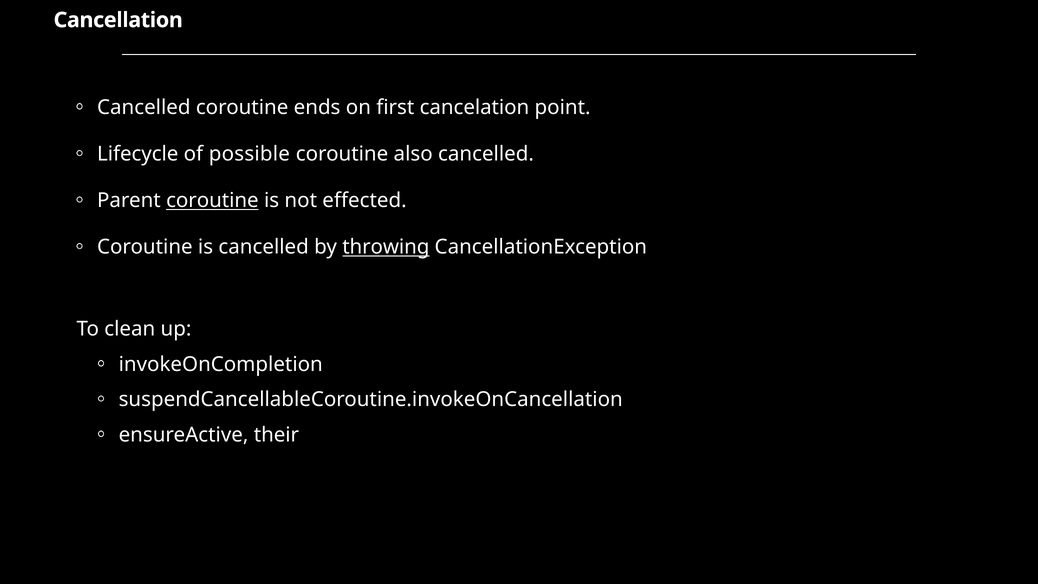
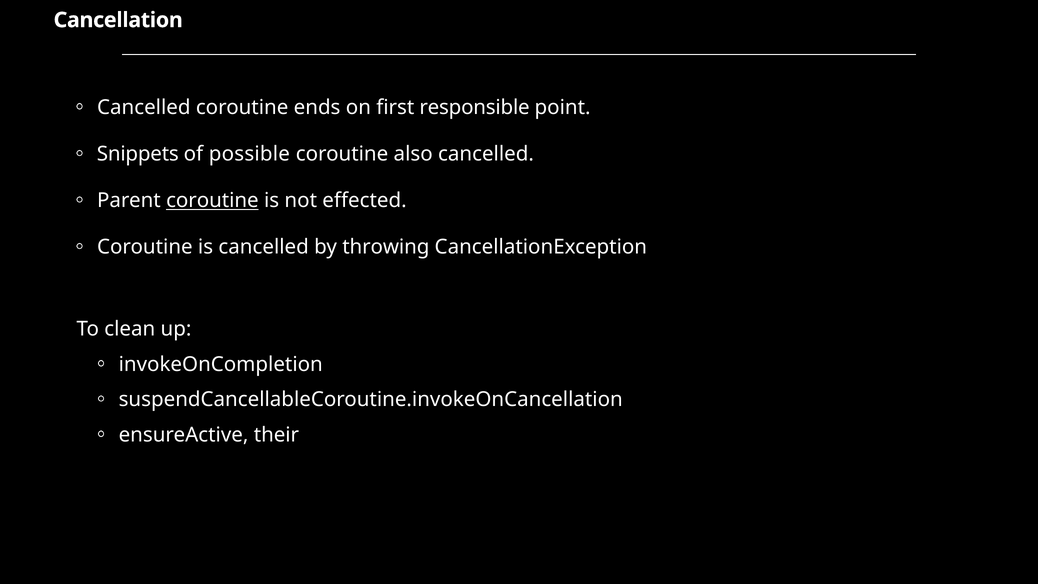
cancelation: cancelation -> responsible (475, 107)
Lifecycle: Lifecycle -> Snippets (138, 154)
throwing underline: present -> none (386, 247)
